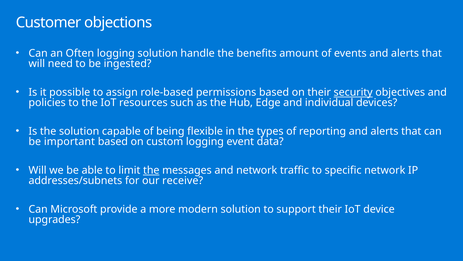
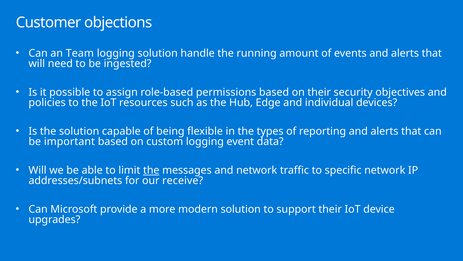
Often: Often -> Team (80, 53)
benefits: benefits -> running (257, 53)
security underline: present -> none (353, 92)
